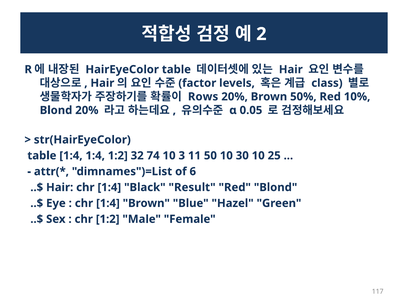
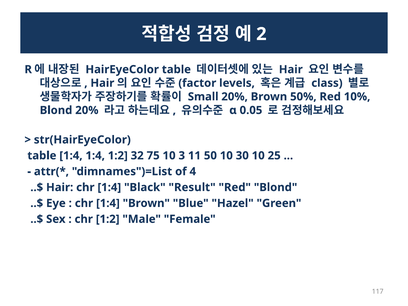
Rows: Rows -> Small (203, 97)
74: 74 -> 75 (153, 156)
6: 6 -> 4 (193, 171)
